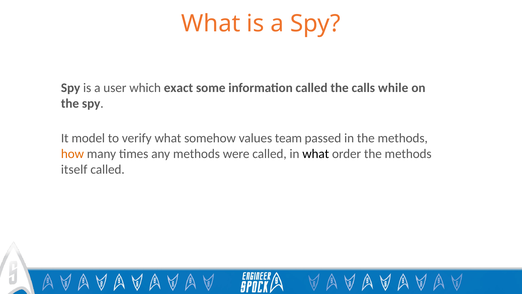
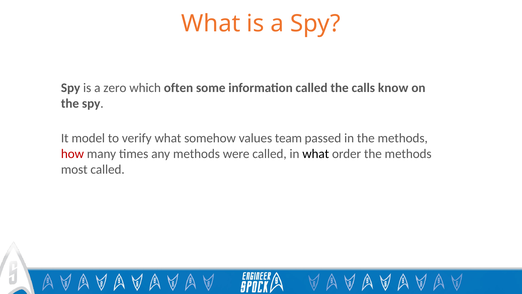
user: user -> zero (115, 88)
exact: exact -> often (178, 88)
while: while -> know (393, 88)
how colour: orange -> red (72, 154)
itself: itself -> most (74, 169)
